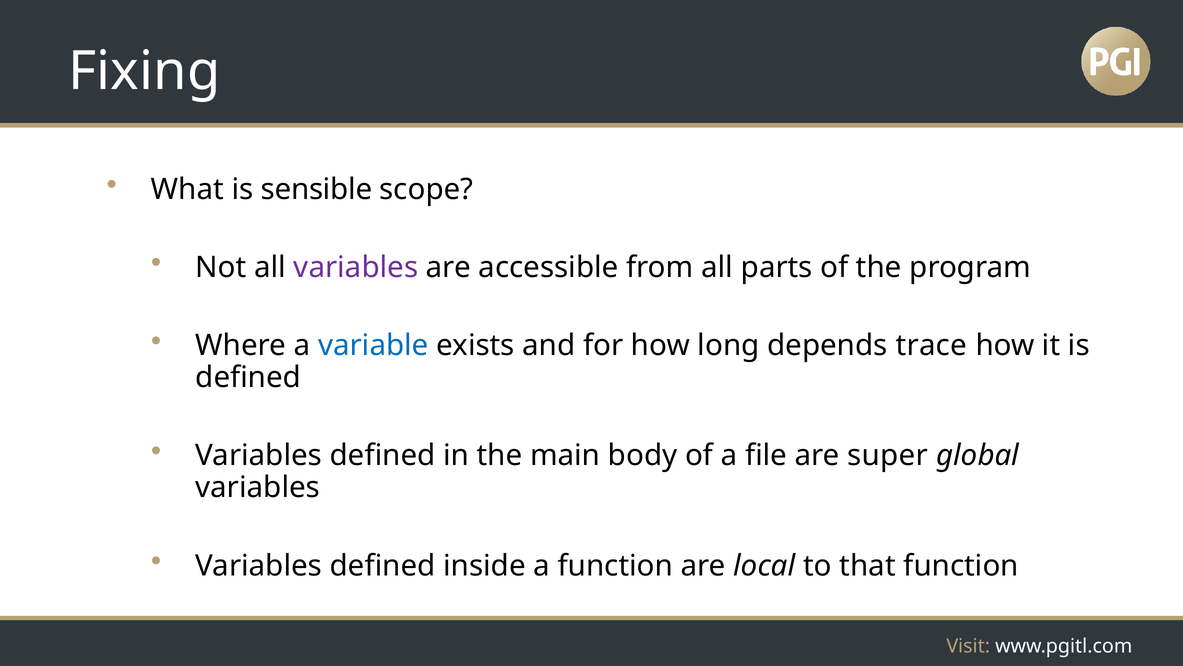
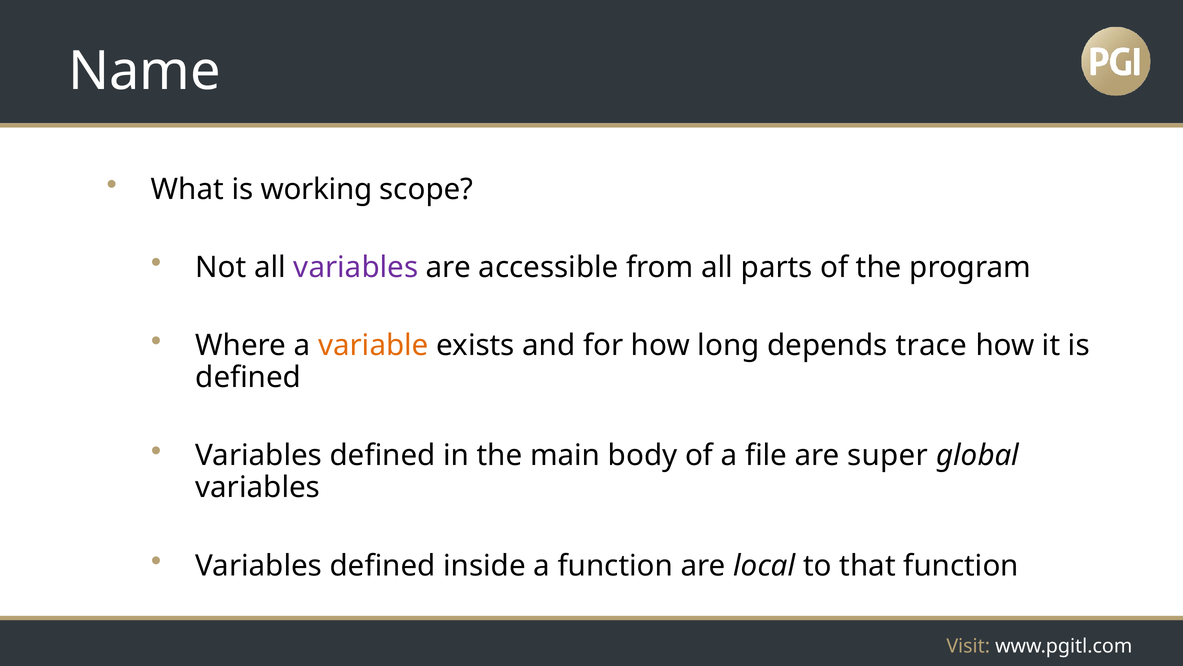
Fixing: Fixing -> Name (144, 71)
sensible: sensible -> working (317, 189)
variable colour: blue -> orange (373, 345)
